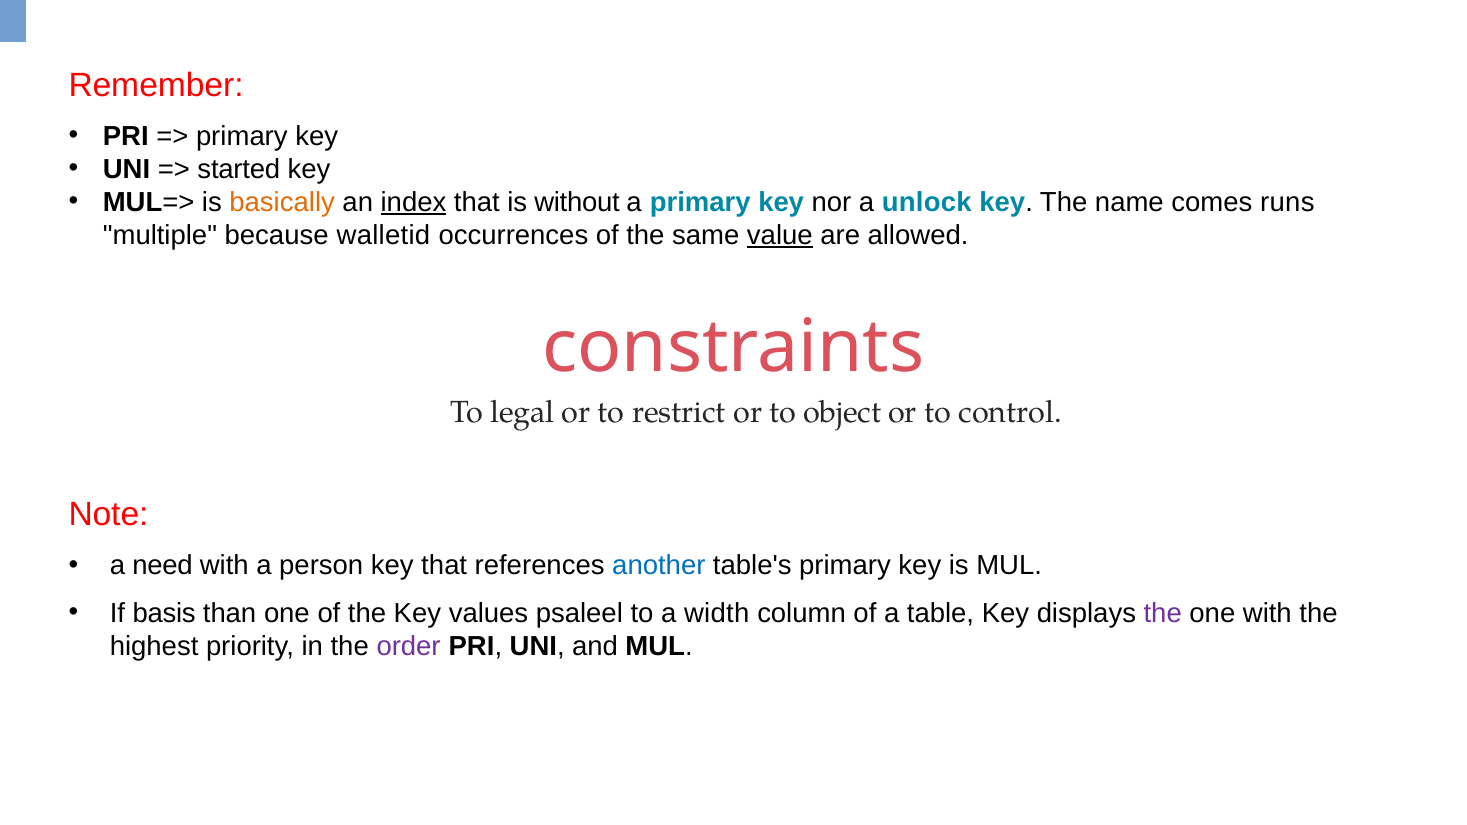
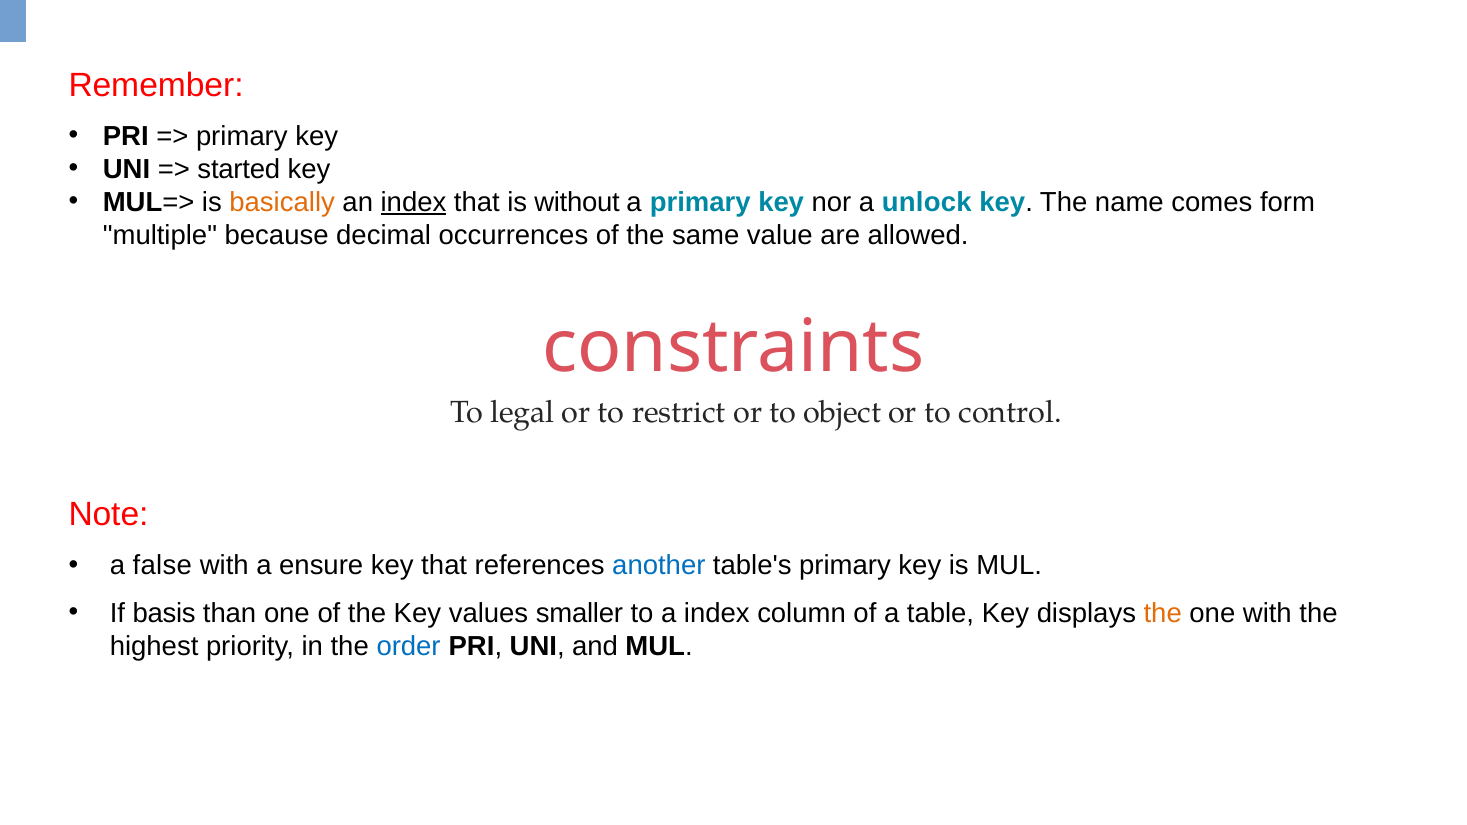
runs: runs -> form (1287, 202)
walletid: walletid -> decimal (384, 235)
value underline: present -> none (780, 235)
need: need -> false (162, 566)
person: person -> ensure (321, 566)
psaleel: psaleel -> smaller (579, 613)
a width: width -> index (717, 613)
the colour: purple -> orange (1163, 613)
order colour: purple -> blue (409, 646)
